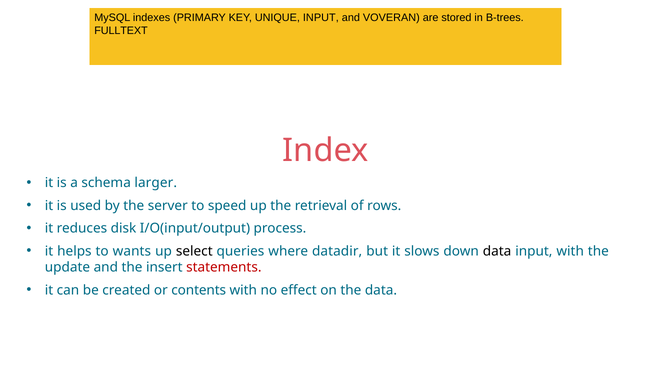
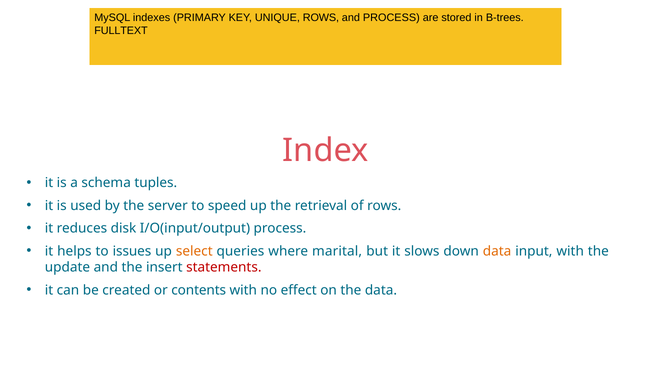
UNIQUE INPUT: INPUT -> ROWS (321, 18)
and VOVERAN: VOVERAN -> PROCESS (391, 18)
larger: larger -> tuples (156, 183)
wants: wants -> issues (132, 251)
select colour: black -> orange (194, 251)
datadir: datadir -> marital (337, 251)
data colour: black -> orange (497, 251)
